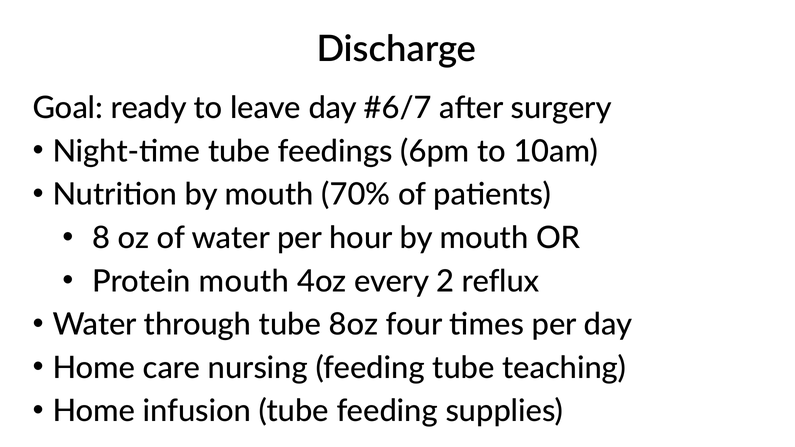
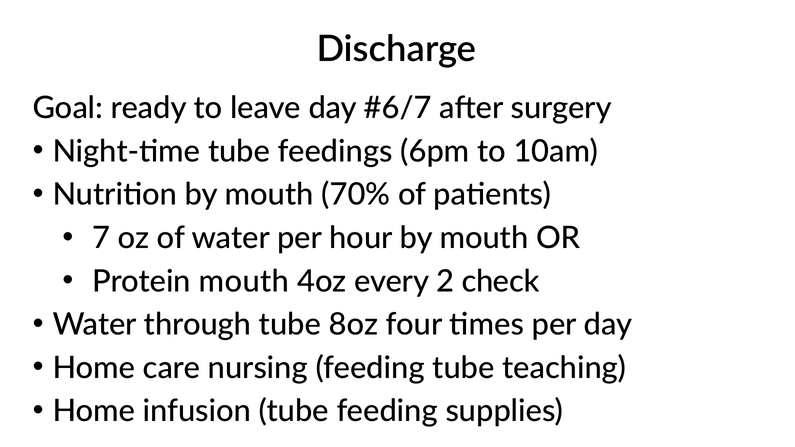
8: 8 -> 7 (101, 238)
reflux: reflux -> check (500, 281)
